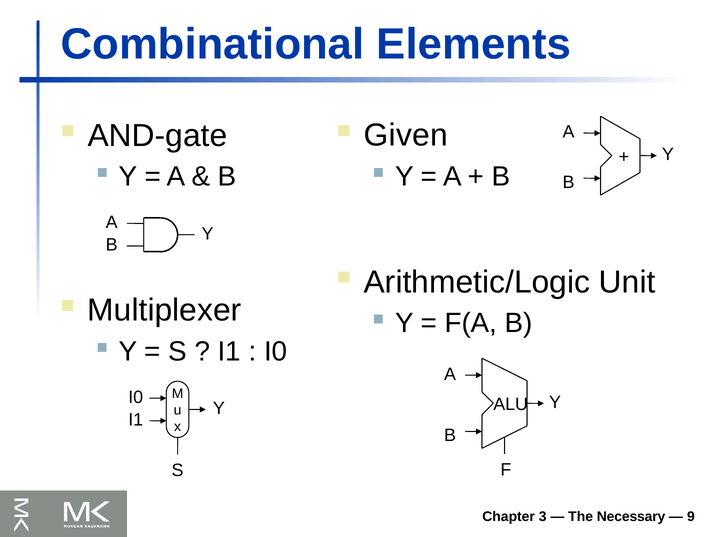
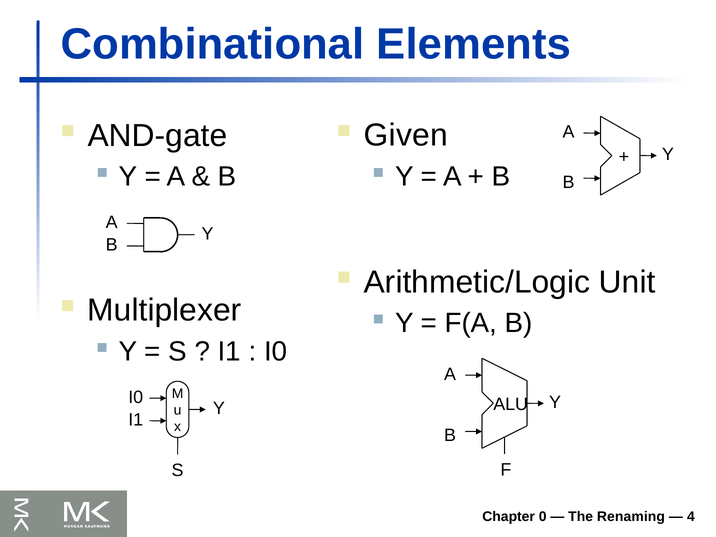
3: 3 -> 0 (543, 517)
Necessary: Necessary -> Renaming (631, 517)
9: 9 -> 4 (691, 517)
